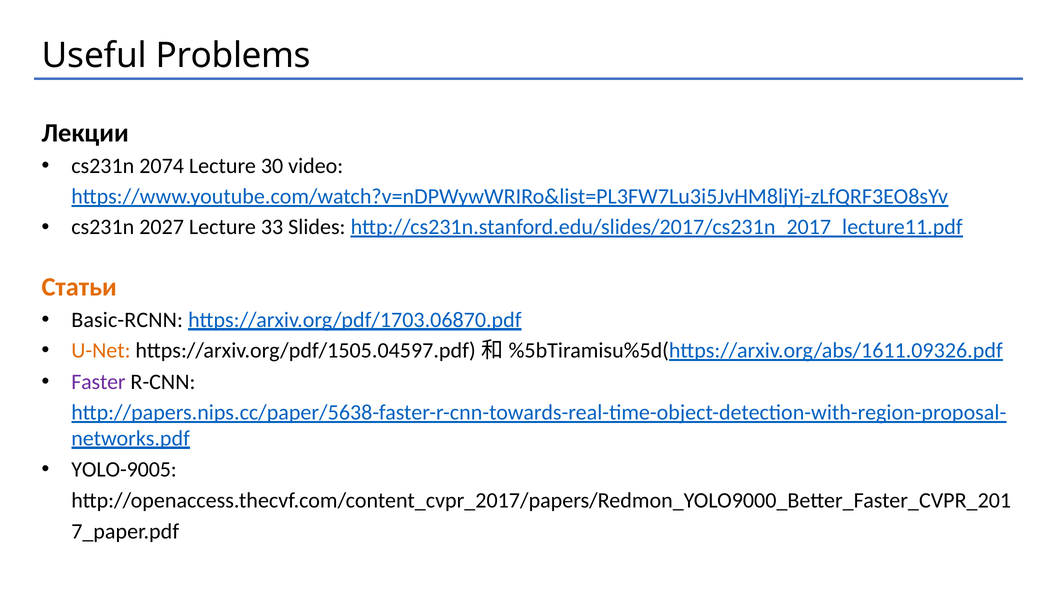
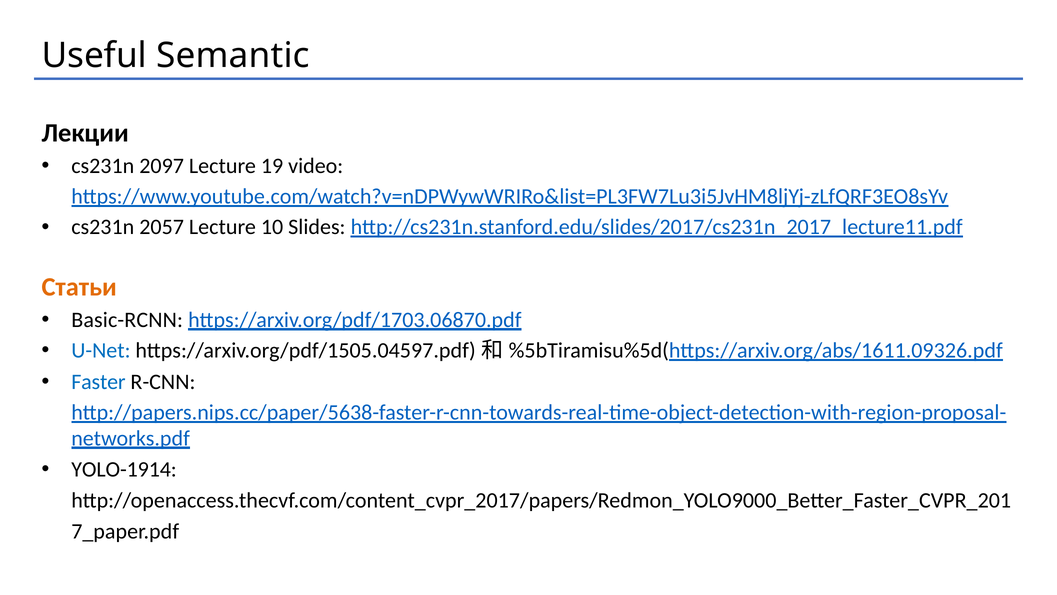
Problems: Problems -> Semantic (233, 56)
2074: 2074 -> 2097 (162, 166)
30: 30 -> 19 (272, 166)
2027: 2027 -> 2057 (162, 227)
33: 33 -> 10 (272, 227)
U-Net colour: orange -> blue (101, 350)
Faster colour: purple -> blue (98, 382)
YOLO-9005: YOLO-9005 -> YOLO-1914 (124, 469)
